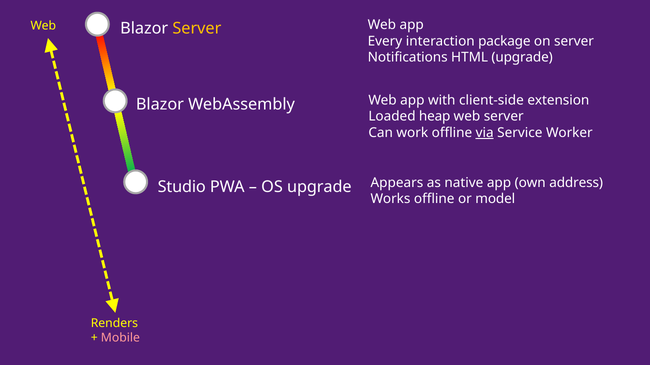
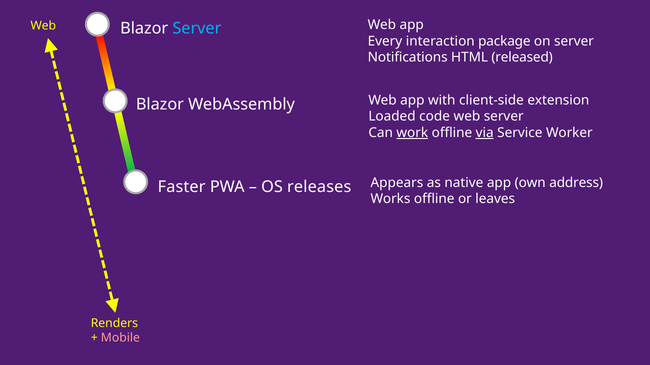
Server colour: yellow -> light blue (197, 28)
HTML upgrade: upgrade -> released (522, 57)
heap: heap -> code (435, 117)
work underline: none -> present (412, 133)
Studio: Studio -> Faster (182, 187)
OS upgrade: upgrade -> releases (319, 187)
model: model -> leaves (495, 199)
